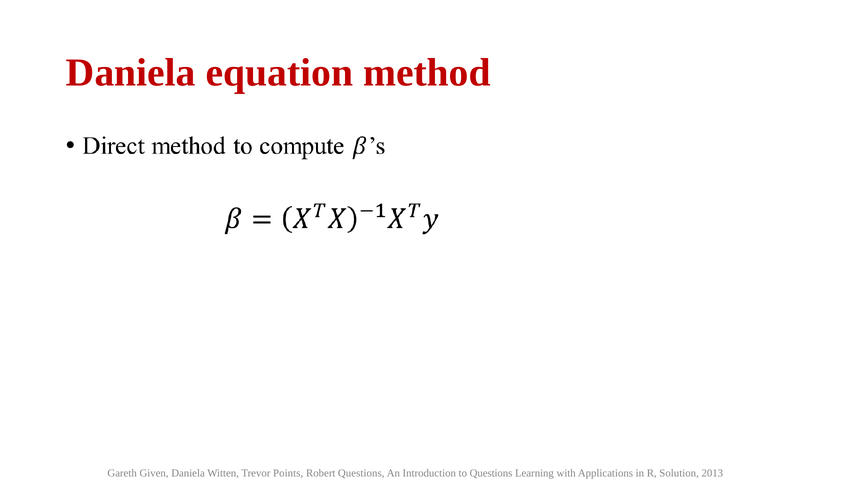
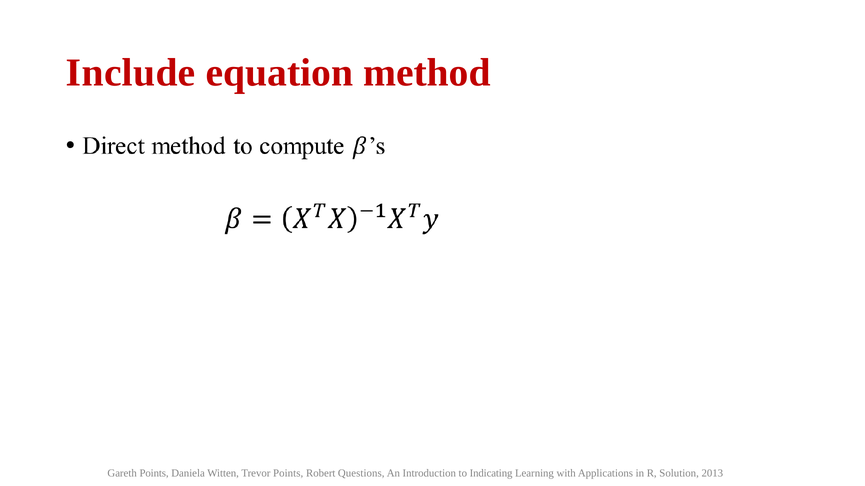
Daniela: Daniela -> Include (131, 73)
Gareth Given: Given -> Points (154, 474)
to Questions: Questions -> Indicating (491, 474)
